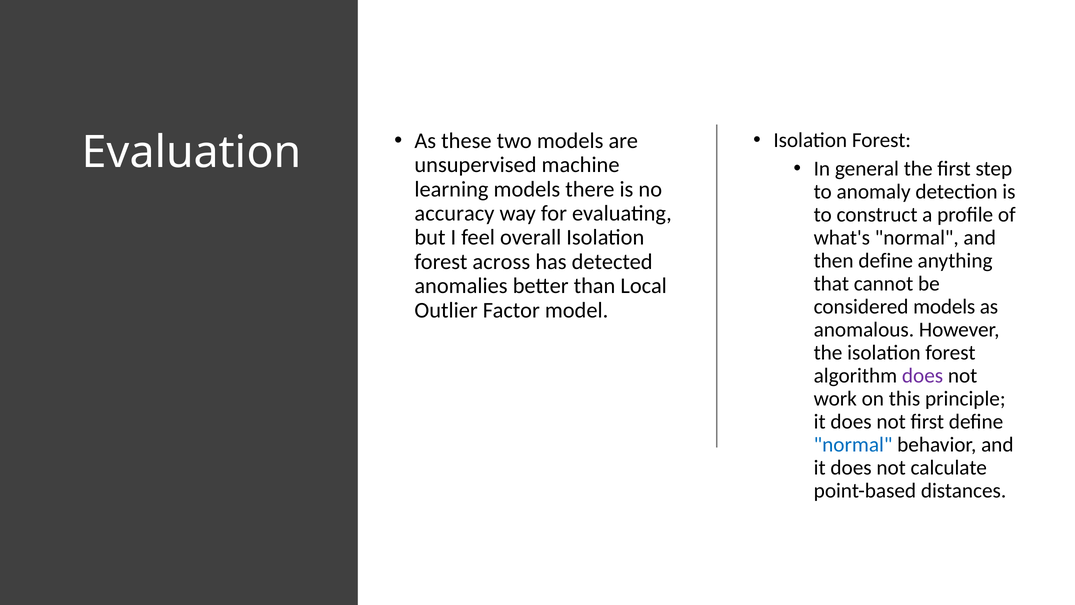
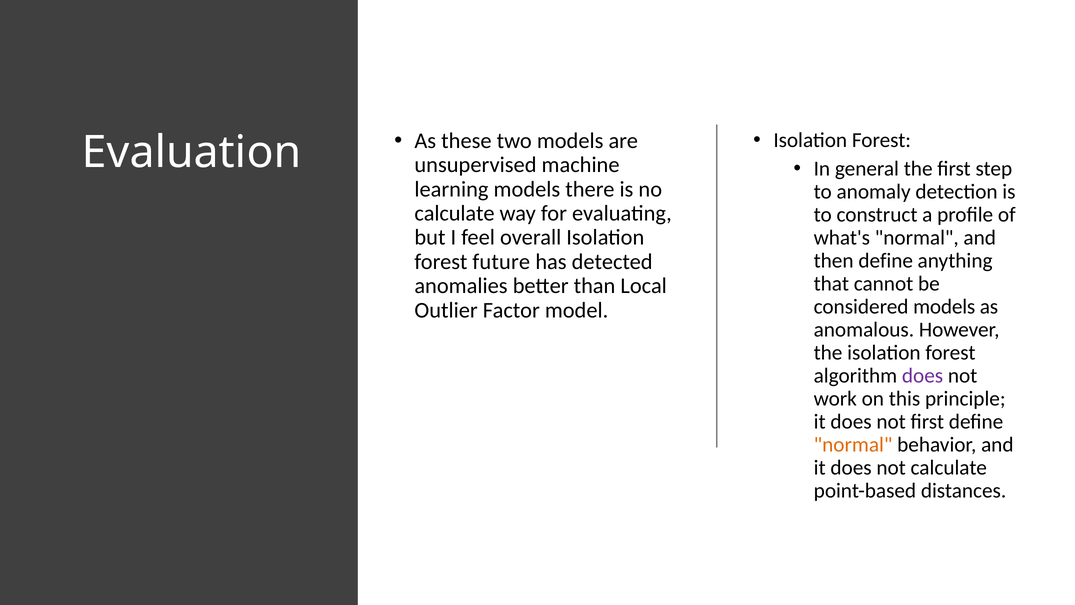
accuracy: accuracy -> calculate (455, 213)
across: across -> future (501, 262)
normal colour: blue -> orange (853, 444)
